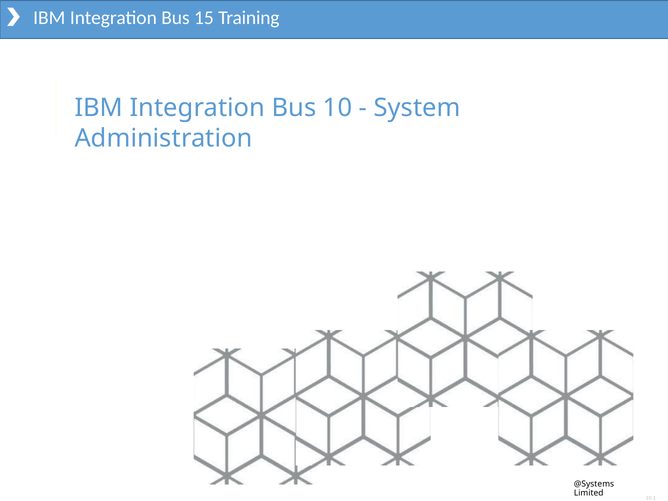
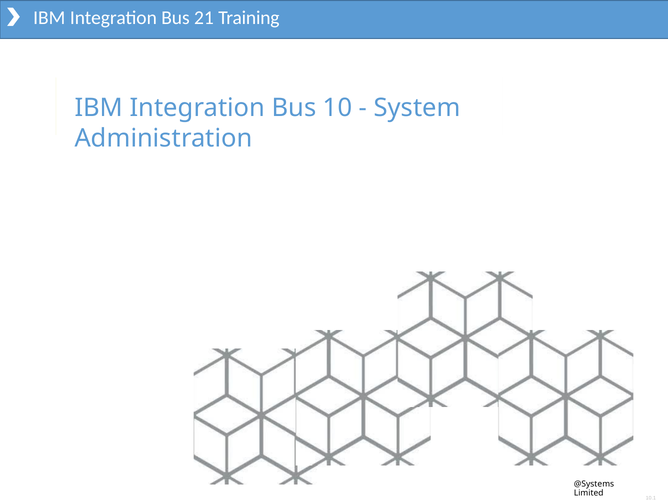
15: 15 -> 21 (204, 18)
